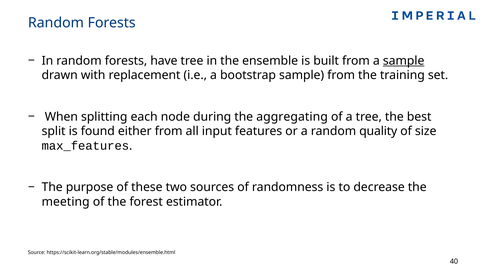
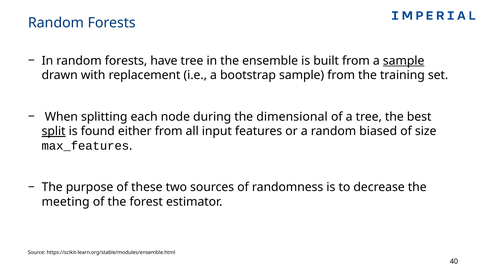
aggregating: aggregating -> dimensional (292, 116)
split underline: none -> present (54, 131)
quality: quality -> biased (378, 131)
